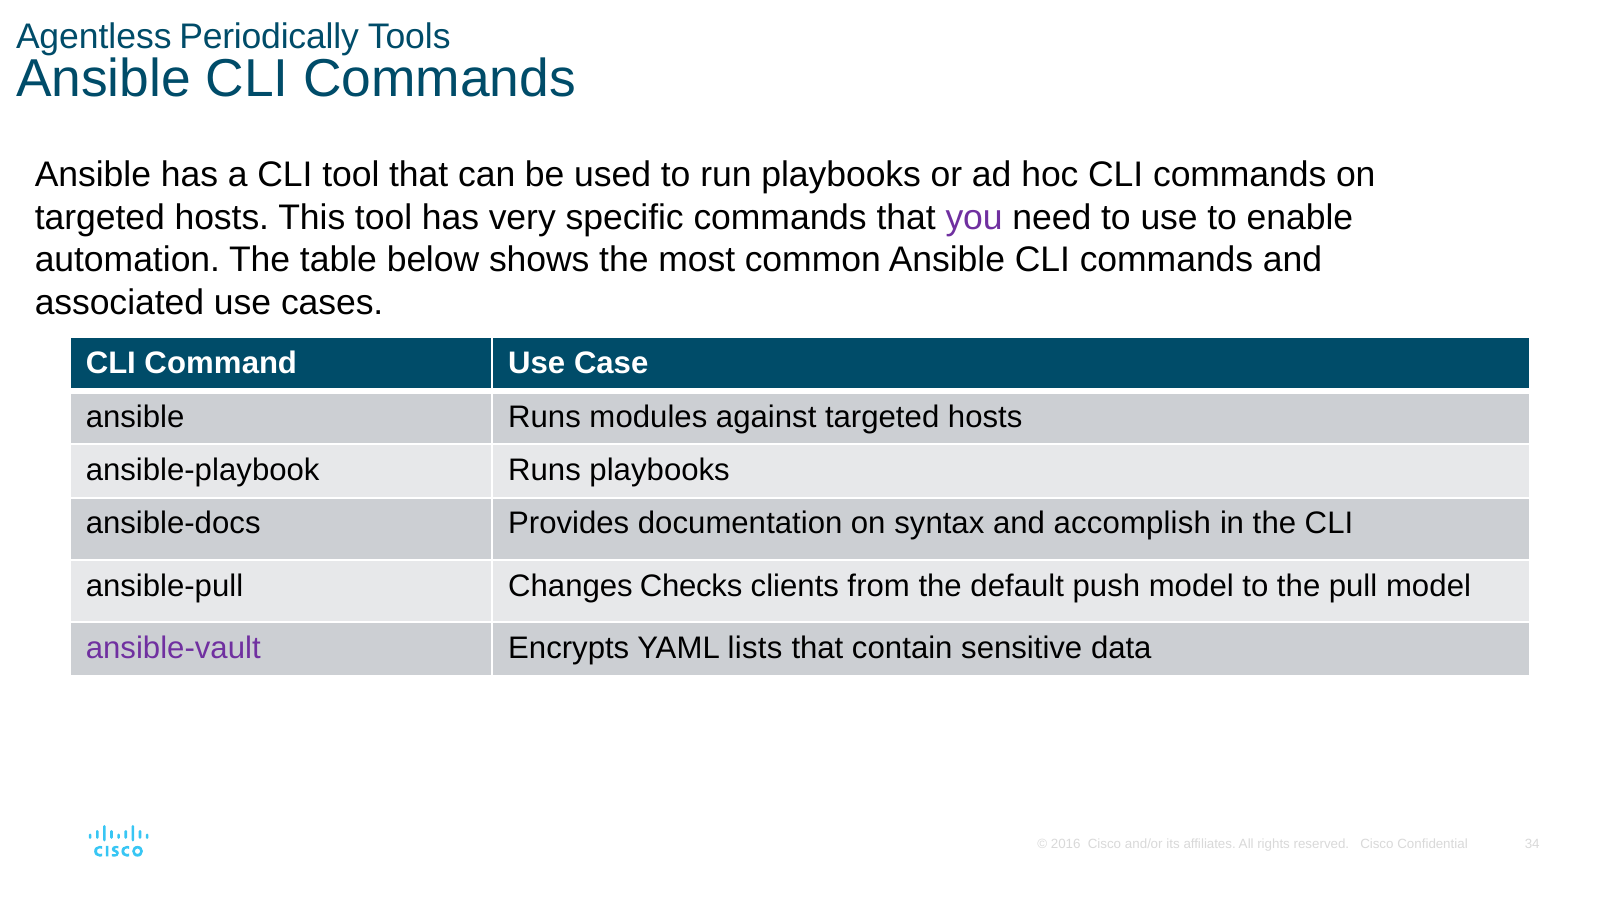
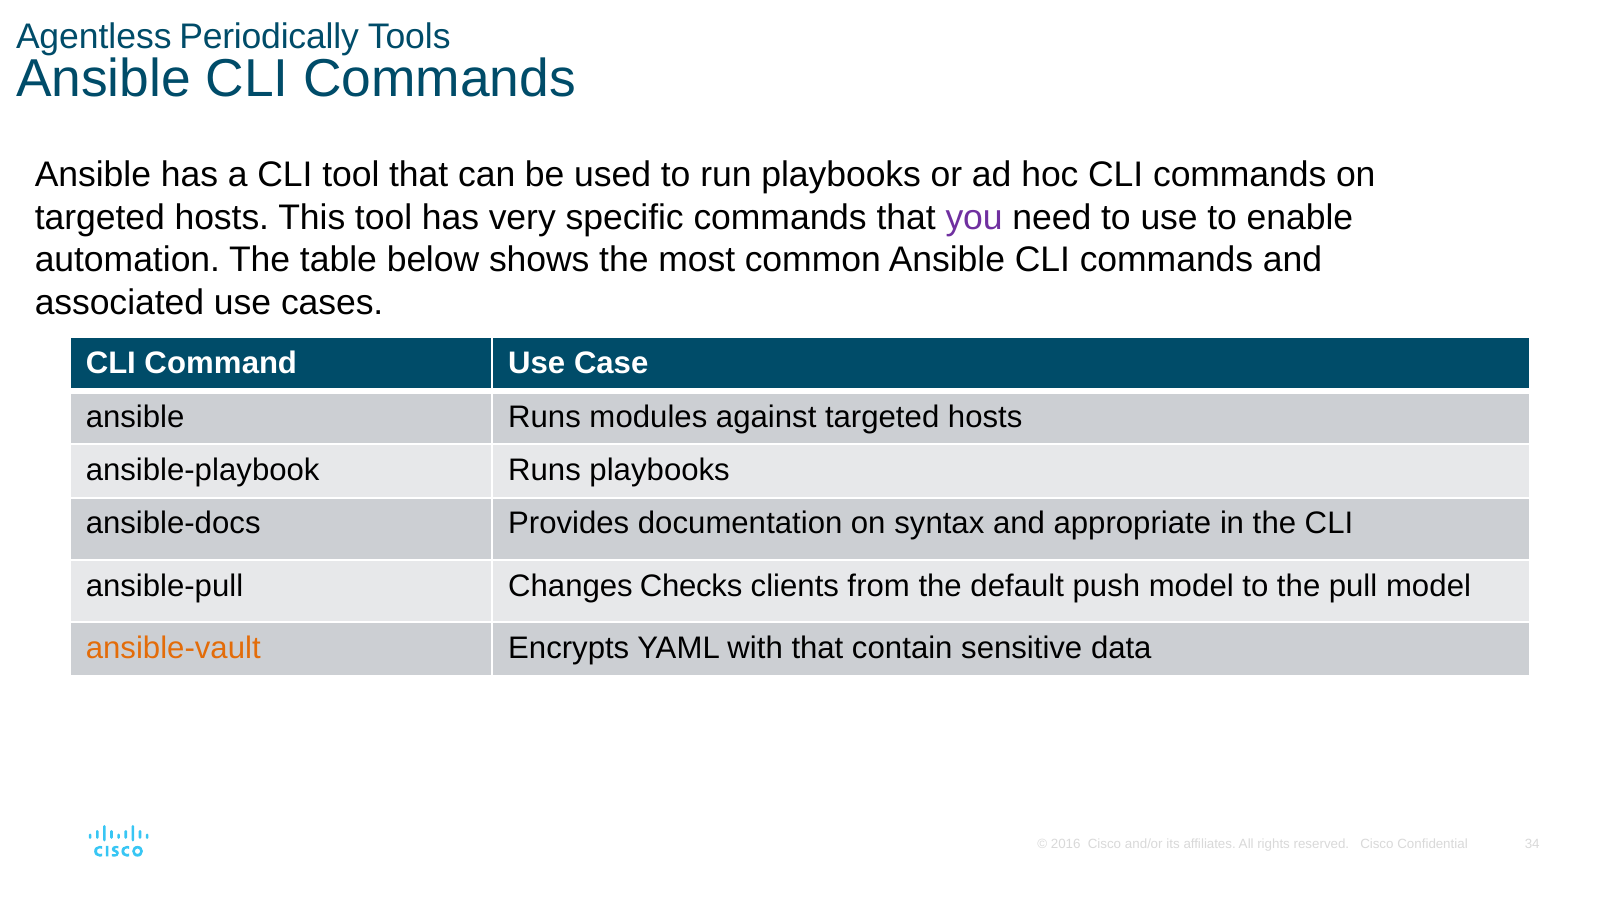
accomplish: accomplish -> appropriate (1132, 524)
ansible-vault colour: purple -> orange (173, 648)
lists: lists -> with (755, 648)
